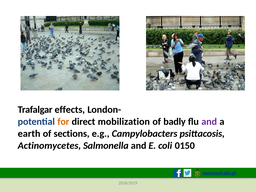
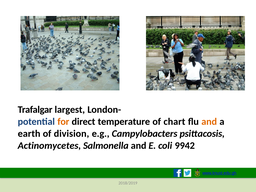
effects: effects -> largest (70, 110)
mobilization: mobilization -> temperature (124, 122)
badly: badly -> chart (174, 122)
and colour: purple -> orange (209, 122)
sections: sections -> division (71, 134)
0150: 0150 -> 9942 (185, 146)
